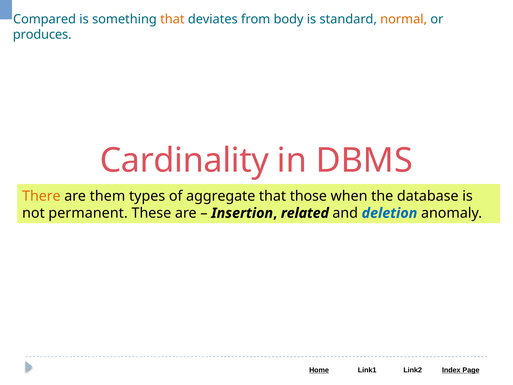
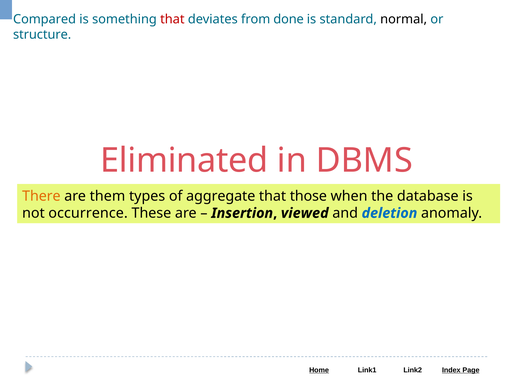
that colour: orange -> red (172, 19)
body: body -> done (289, 19)
normal colour: orange -> black (404, 19)
produces: produces -> structure (42, 35)
Cardinality: Cardinality -> Eliminated (184, 160)
permanent: permanent -> occurrence (88, 213)
related: related -> viewed (305, 213)
